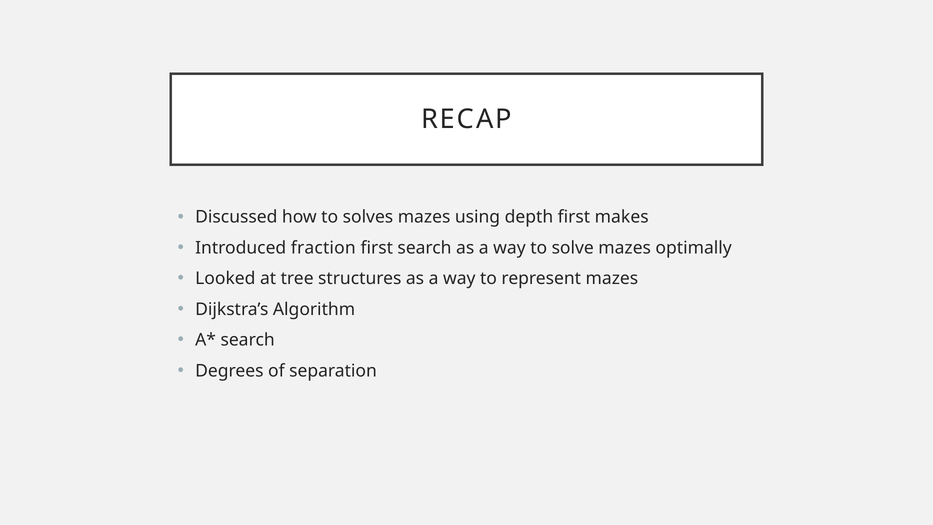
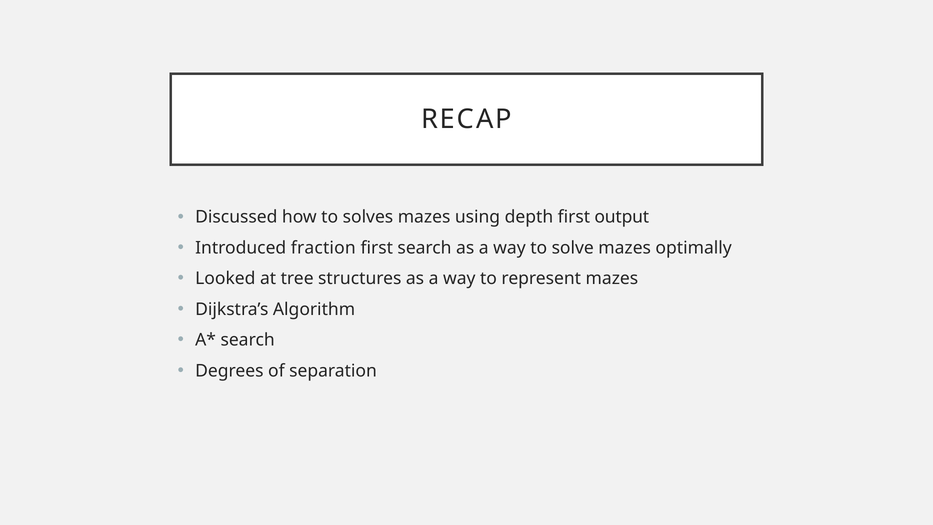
makes: makes -> output (622, 217)
